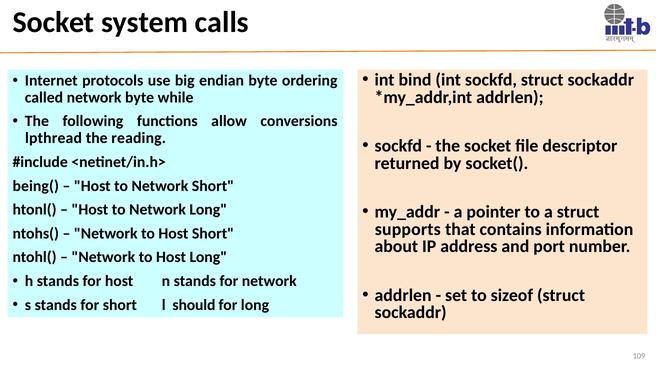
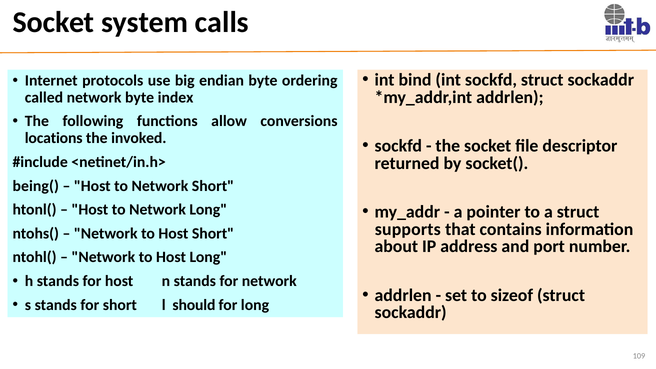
while: while -> index (176, 97)
lpthread: lpthread -> locations (54, 138)
reading: reading -> invoked (139, 138)
